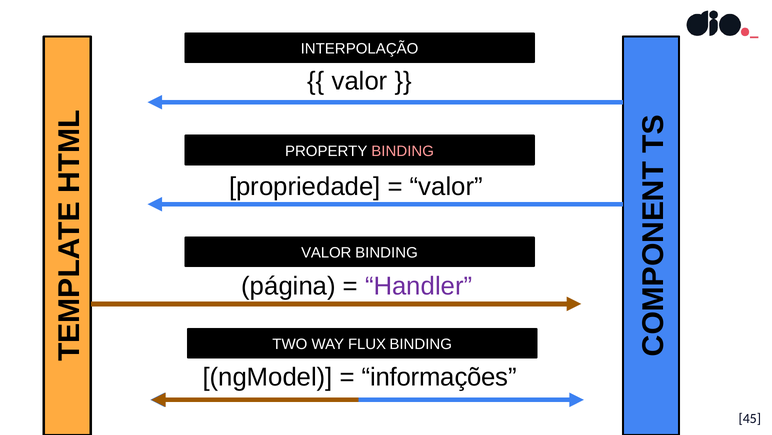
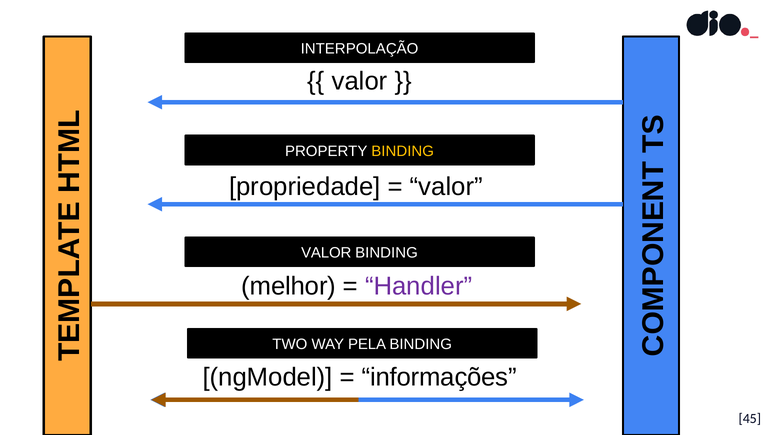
BINDING colour: pink -> yellow (403, 151)
página: página -> melhor (289, 286)
FLUX: FLUX -> PELA (367, 344)
